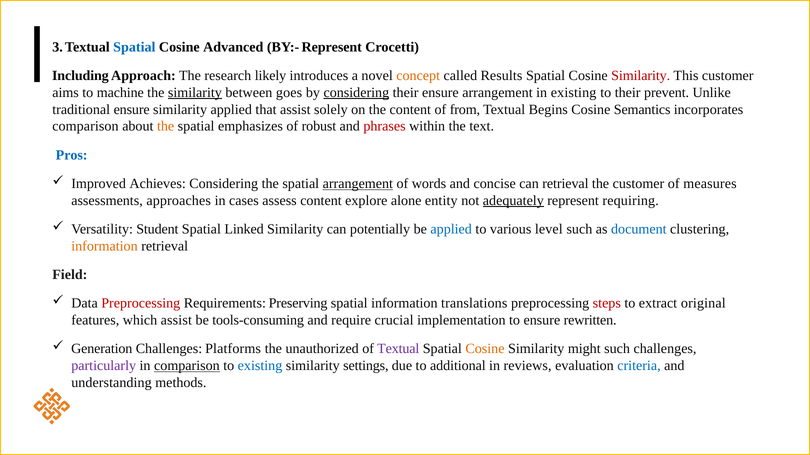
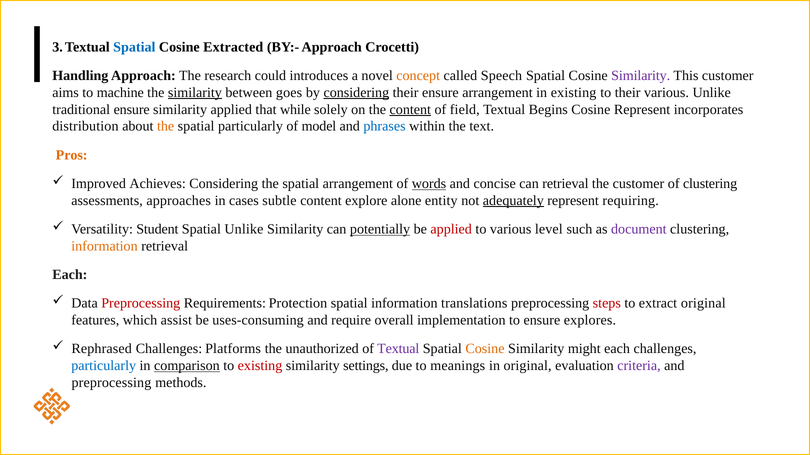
Advanced: Advanced -> Extracted (233, 47)
BY:- Represent: Represent -> Approach (332, 47)
Including: Including -> Handling (80, 76)
likely: likely -> could (270, 76)
Results: Results -> Speech (501, 76)
Similarity colour: red -> purple (641, 76)
their prevent: prevent -> various (667, 93)
that assist: assist -> while (295, 110)
content underline: none -> present (410, 110)
from: from -> field (465, 110)
Cosine Semantics: Semantics -> Represent (642, 110)
comparison: comparison -> distribution (85, 126)
spatial emphasizes: emphasizes -> particularly (250, 126)
robust: robust -> model (319, 126)
phrases colour: red -> blue (385, 126)
Pros colour: blue -> orange (72, 155)
arrangement underline: present -> none (358, 184)
words underline: none -> present (429, 184)
of measures: measures -> clustering (710, 184)
assess: assess -> subtle (279, 201)
Spatial Linked: Linked -> Unlike (244, 229)
potentially underline: none -> present (380, 229)
applied colour: blue -> red (451, 229)
document colour: blue -> purple (639, 229)
Field: Field -> Each (70, 275)
Preserving: Preserving -> Protection (298, 304)
tools-consuming: tools-consuming -> uses-consuming (258, 321)
crucial: crucial -> overall (394, 321)
rewritten: rewritten -> explores (590, 321)
Generation: Generation -> Rephrased (102, 349)
might such: such -> each (617, 349)
particularly colour: purple -> blue (104, 366)
existing colour: blue -> red (260, 366)
additional: additional -> meanings (458, 366)
in reviews: reviews -> original (528, 366)
criteria colour: blue -> purple (639, 366)
understanding: understanding -> preprocessing (111, 383)
